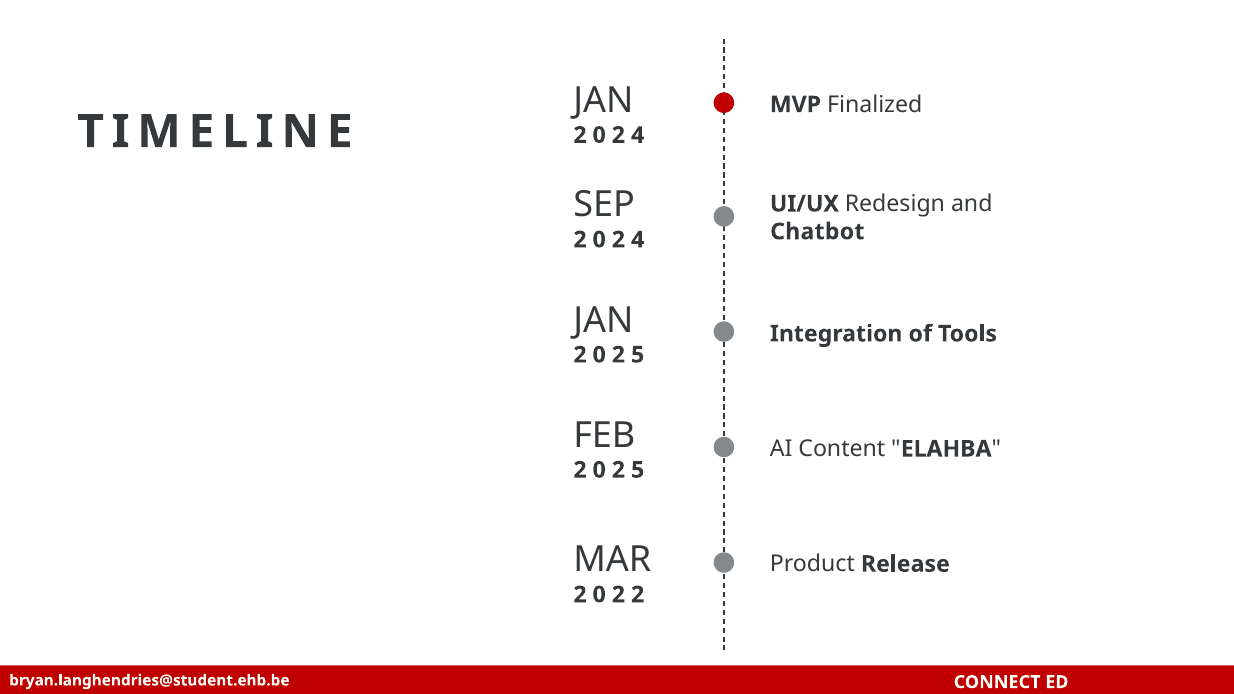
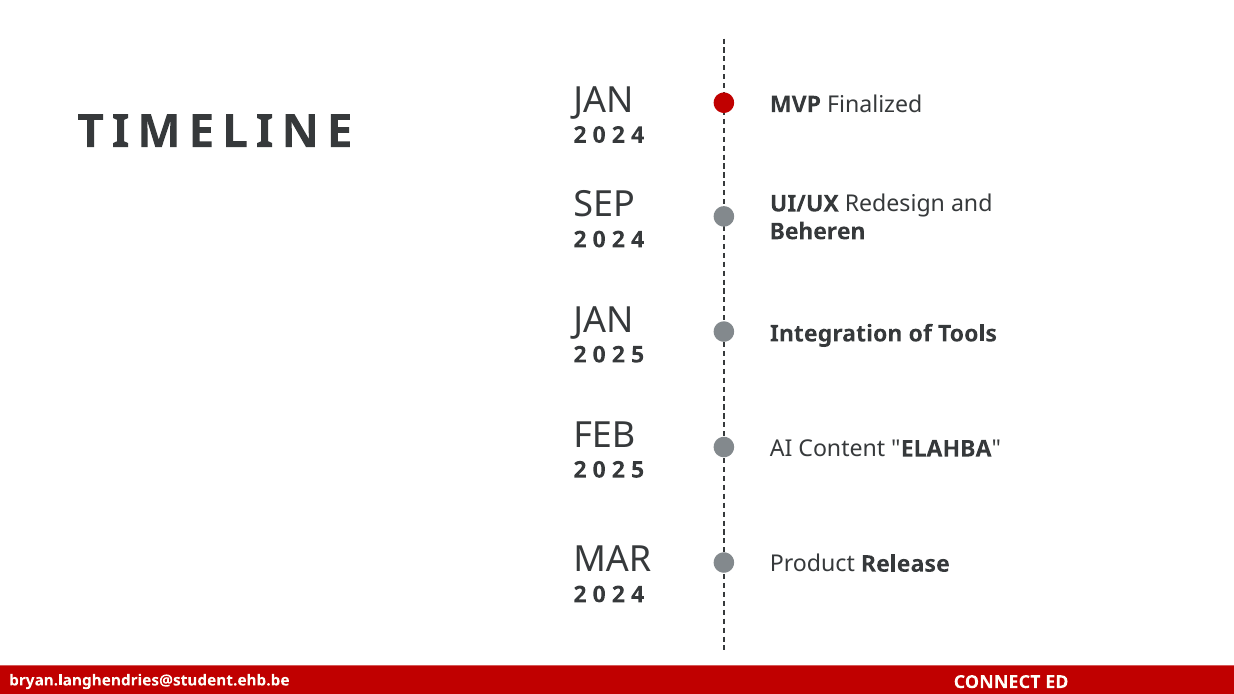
Chatbot: Chatbot -> Beheren (818, 232)
2: 2 -> 4 (638, 595)
